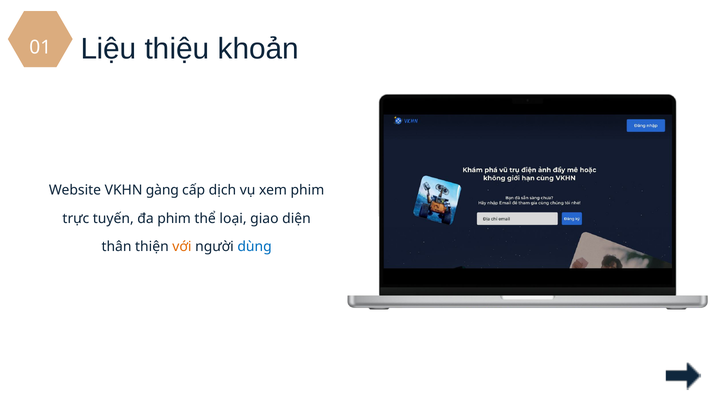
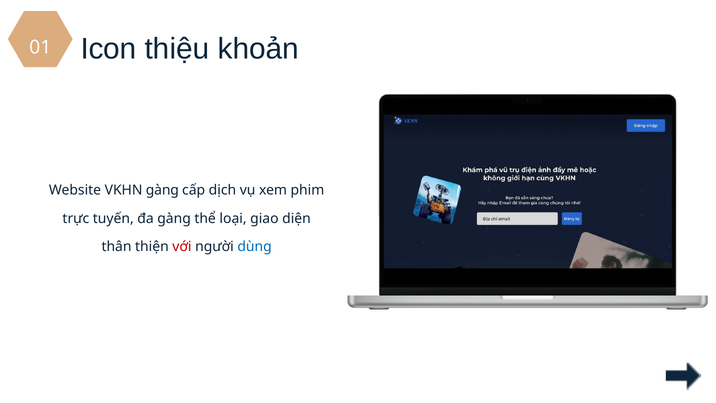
Liệu: Liệu -> Icon (109, 49)
đa phim: phim -> gàng (174, 218)
với colour: orange -> red (182, 247)
